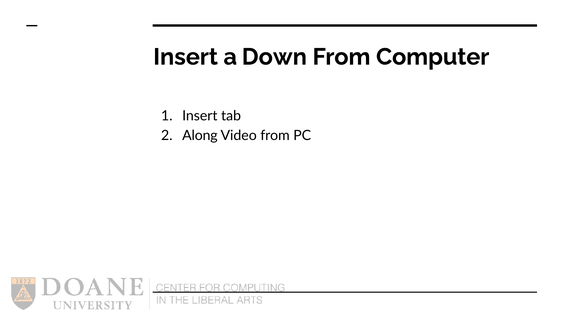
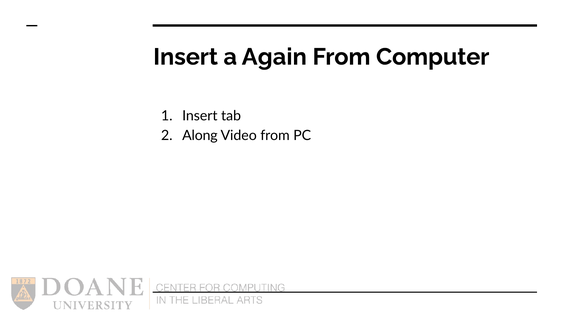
Down: Down -> Again (274, 57)
